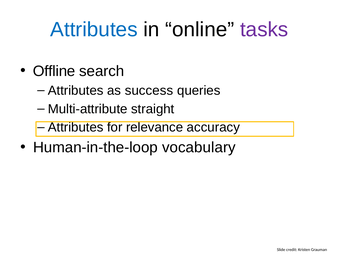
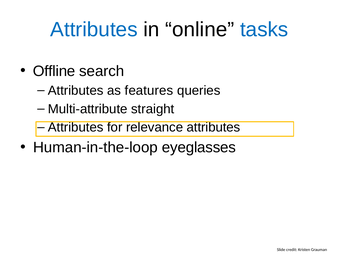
tasks colour: purple -> blue (264, 30)
success: success -> features (149, 91)
relevance accuracy: accuracy -> attributes (213, 128)
vocabulary: vocabulary -> eyeglasses (199, 148)
